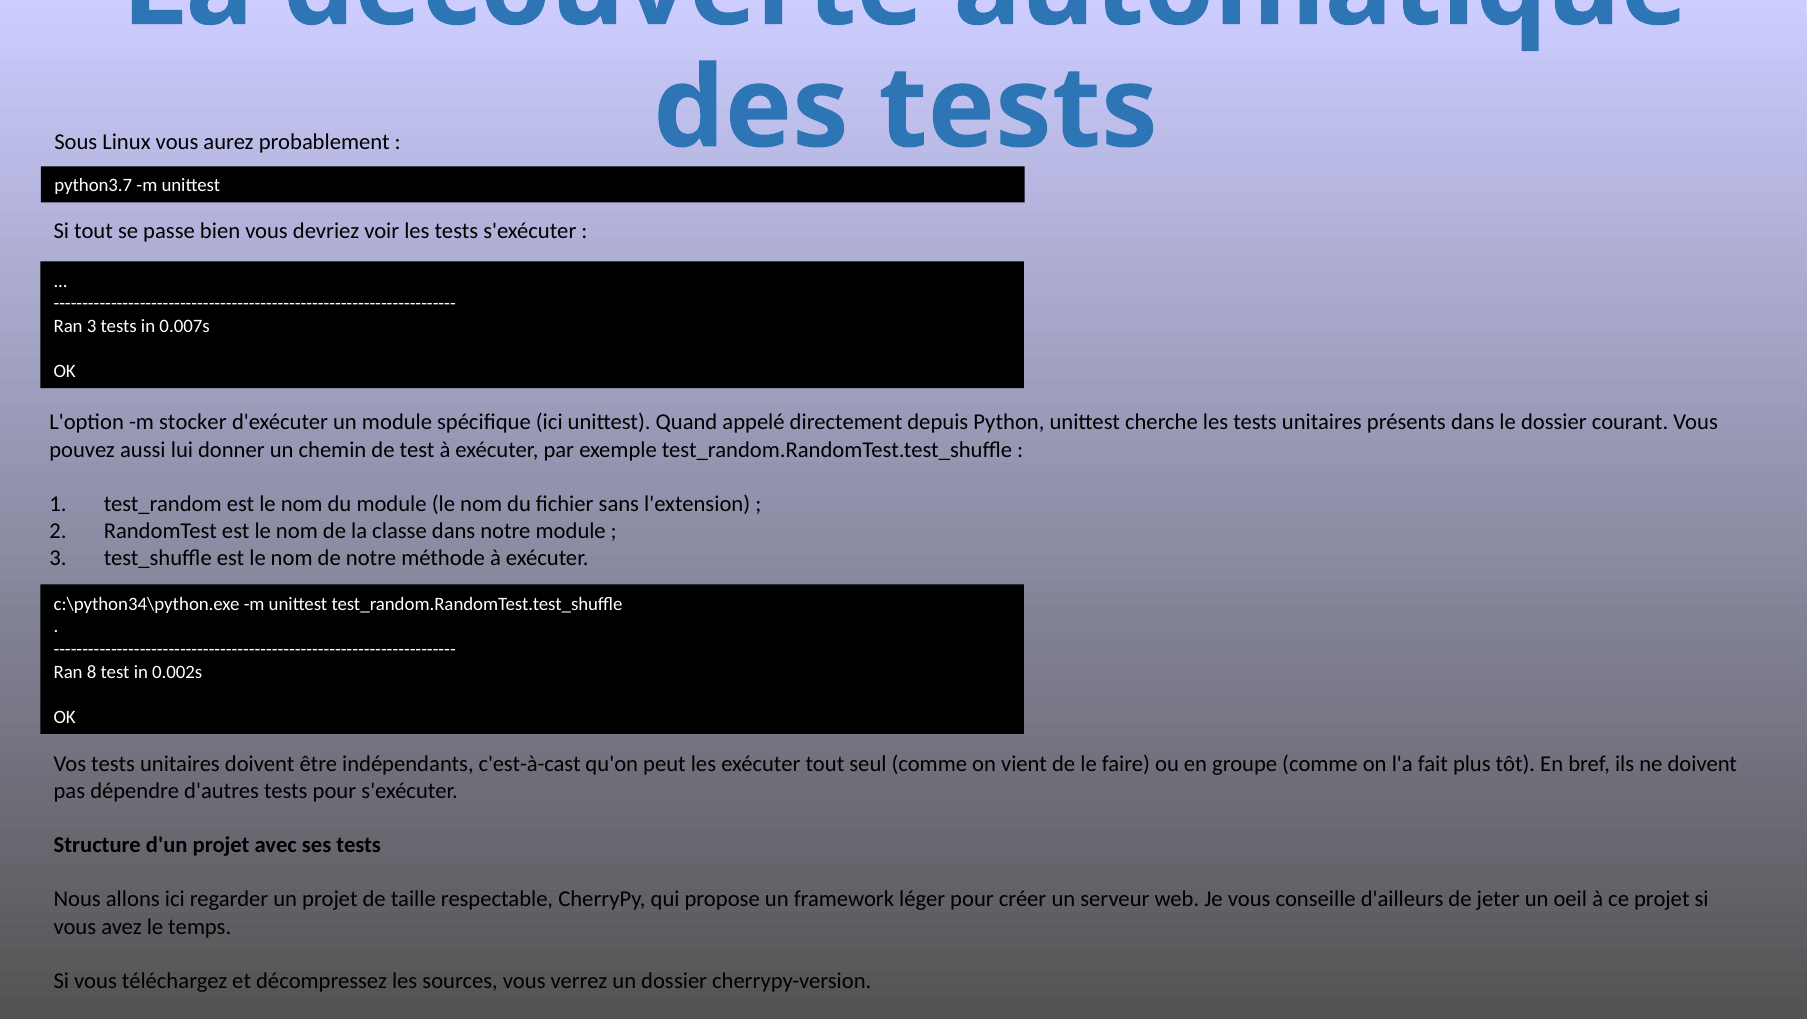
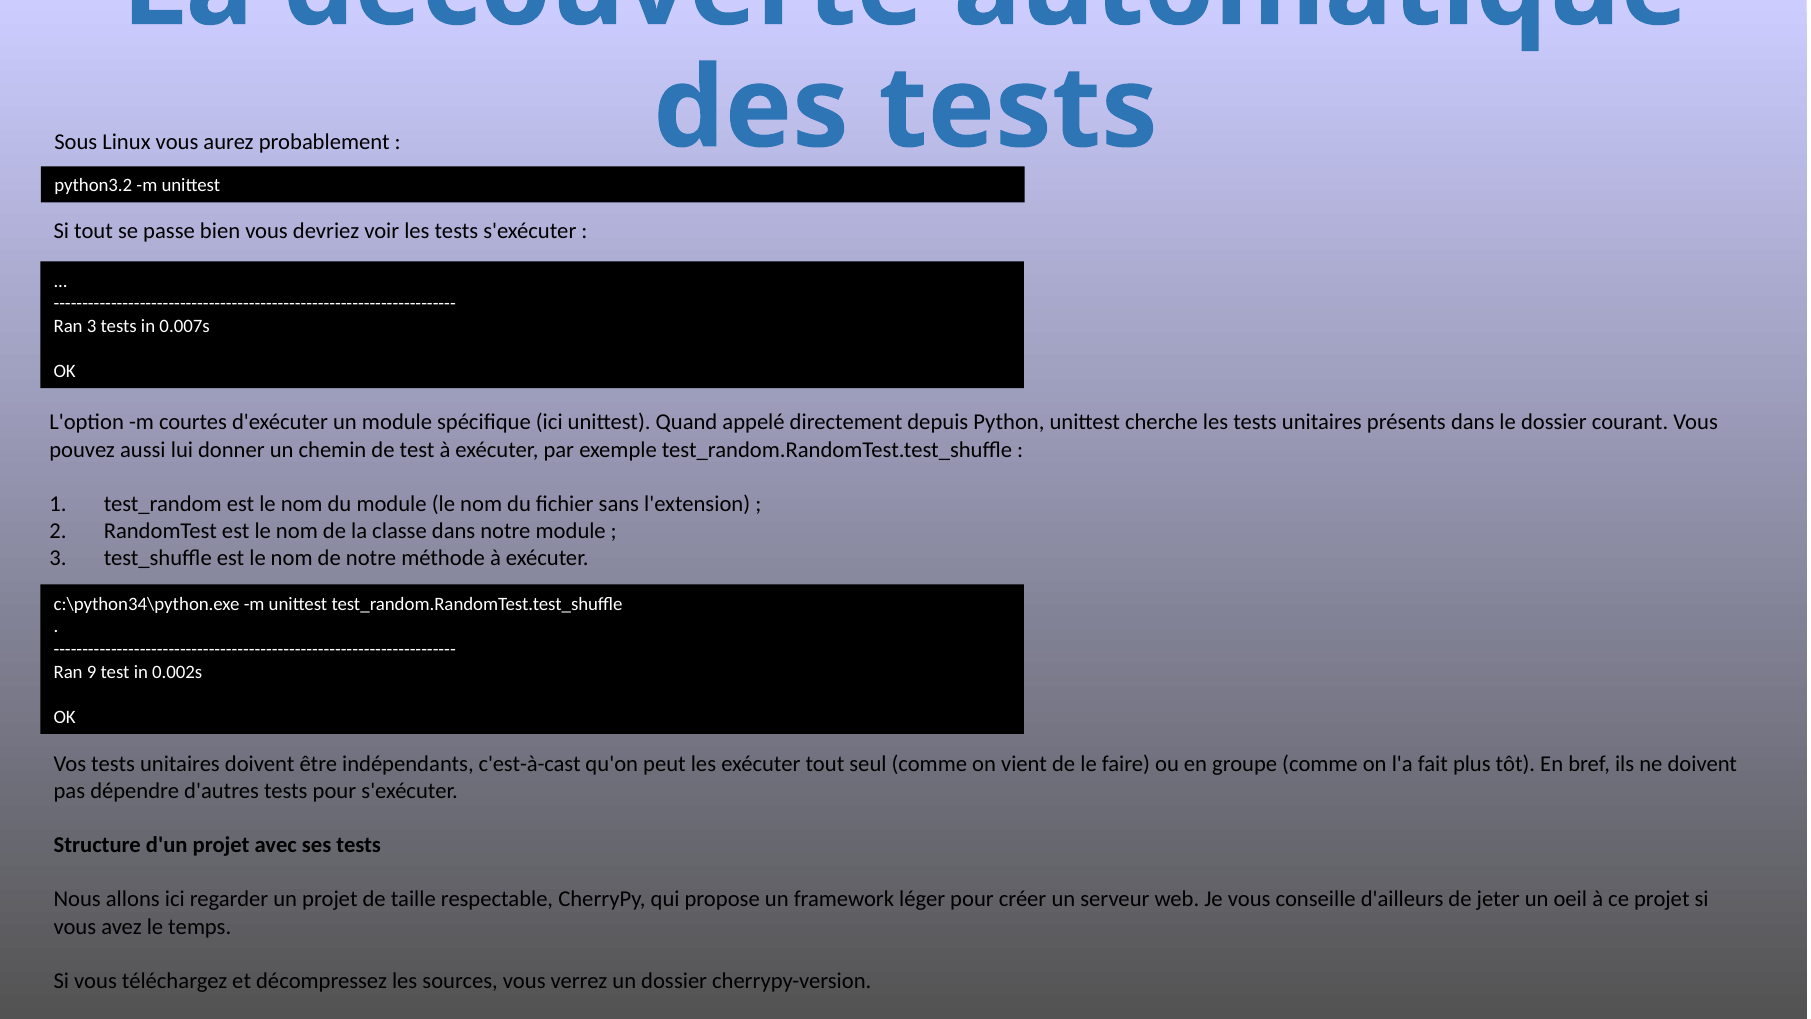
python3.7: python3.7 -> python3.2 (93, 186)
stocker: stocker -> courtes (193, 422)
8: 8 -> 9 (92, 672)
